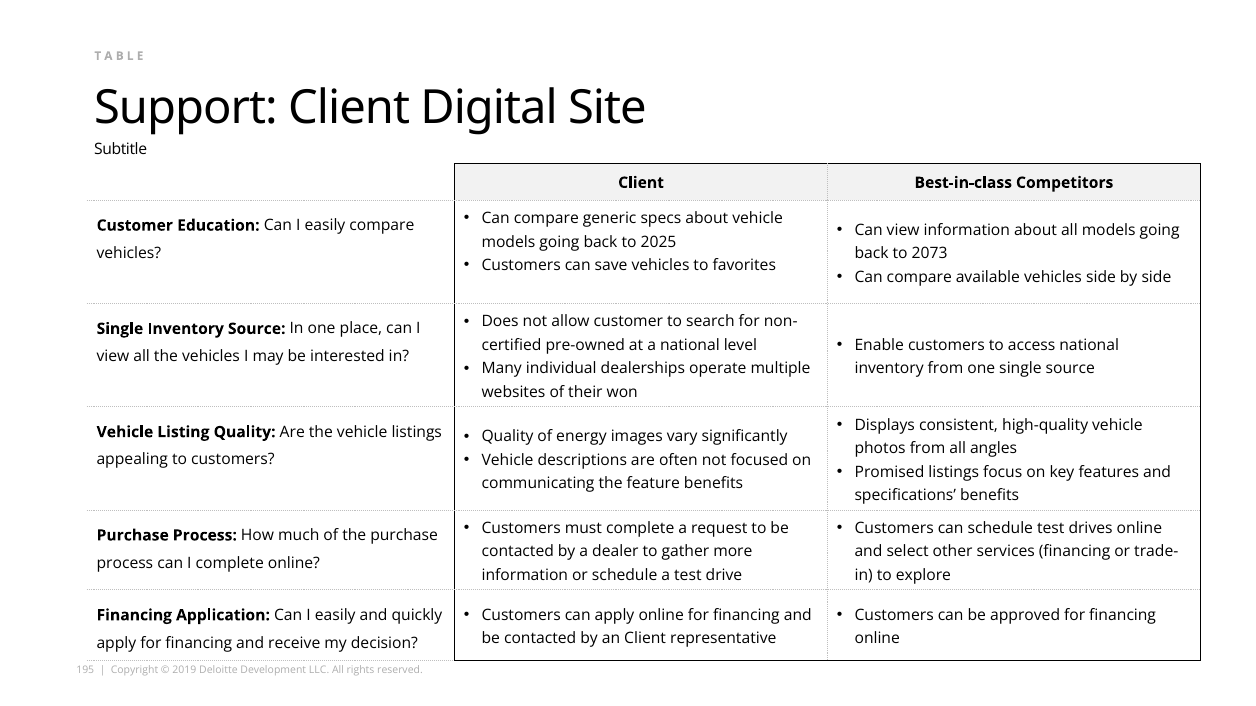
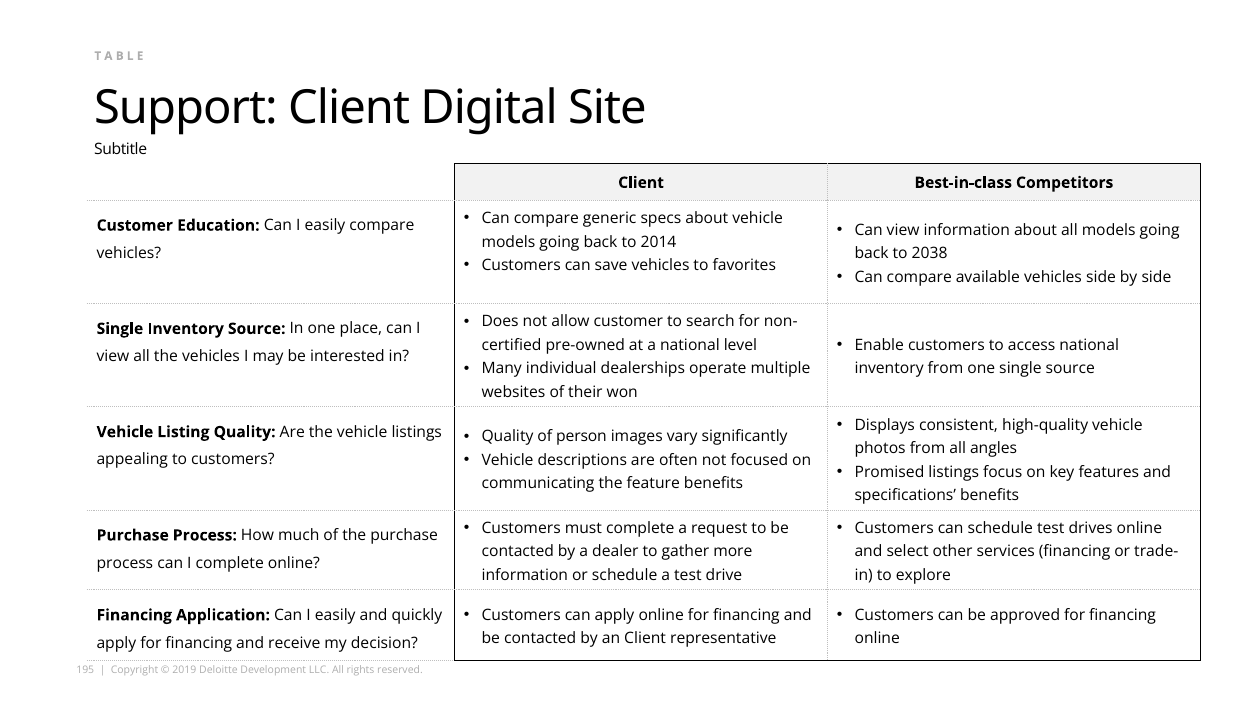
2025: 2025 -> 2014 (659, 242)
2073: 2073 -> 2038 (930, 254)
energy: energy -> person (582, 437)
